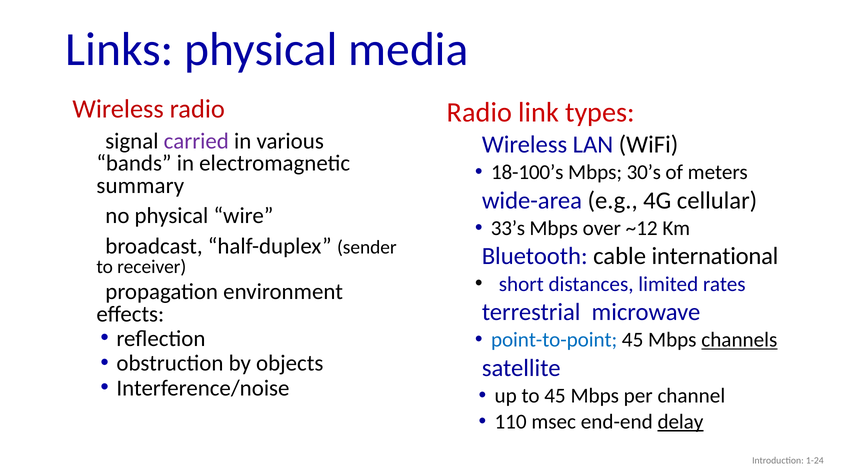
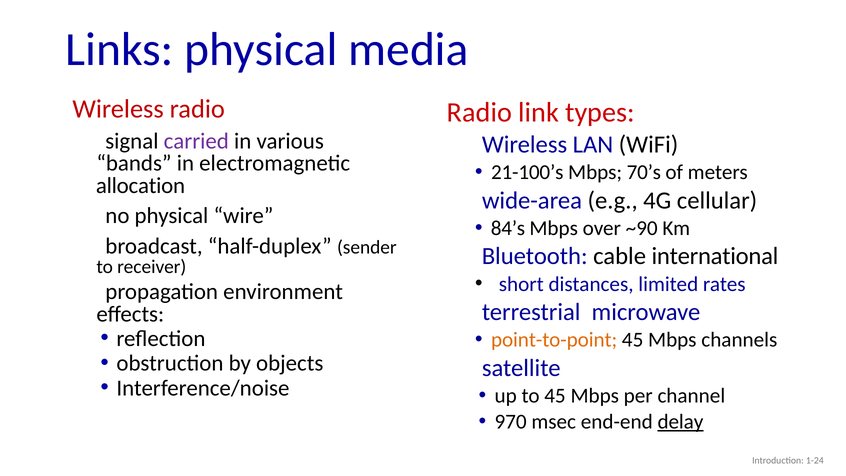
18-100’s: 18-100’s -> 21-100’s (527, 172)
30’s: 30’s -> 70’s (644, 172)
summary: summary -> allocation (141, 186)
33’s: 33’s -> 84’s (508, 228)
~12: ~12 -> ~90 (642, 228)
point-to-point colour: blue -> orange (554, 340)
channels underline: present -> none (739, 340)
110: 110 -> 970 (511, 422)
